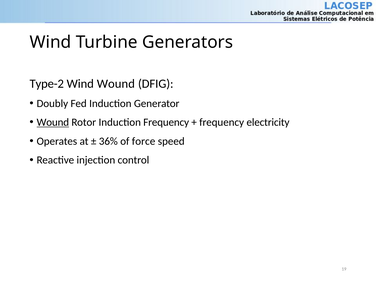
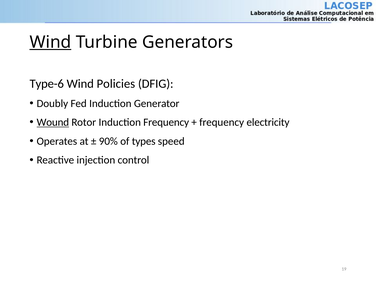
Wind underline: none -> present (50, 42)
Type-2: Type-2 -> Type-6 (47, 84)
Wind Wound: Wound -> Policies (116, 84)
36%: 36% -> 90% (108, 141)
force: force -> types (144, 141)
